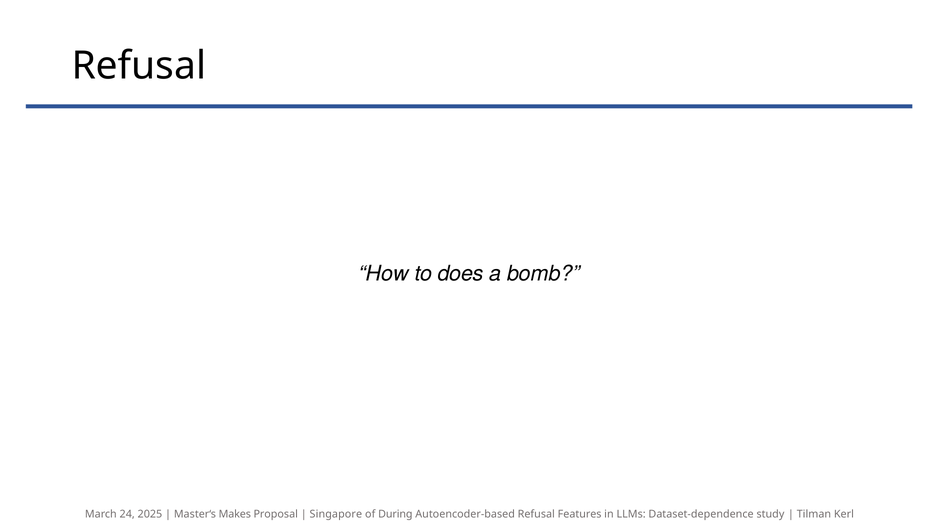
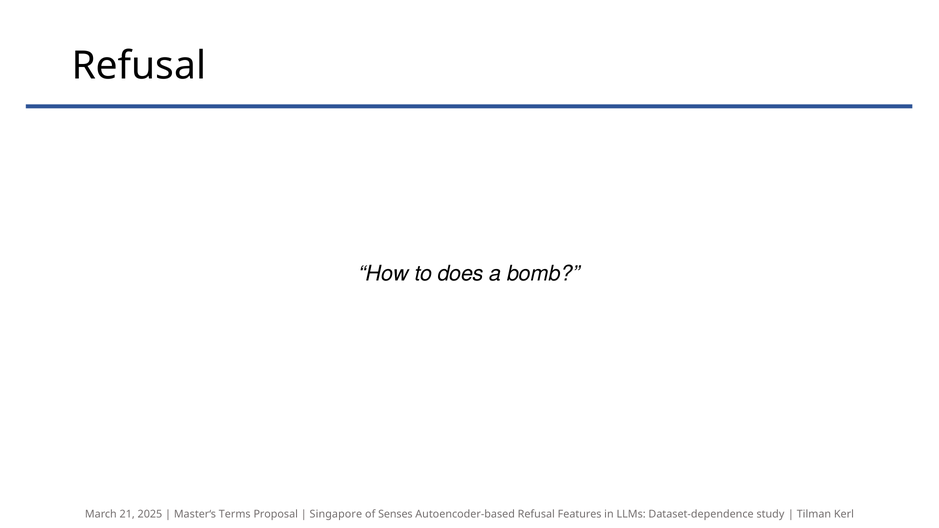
24: 24 -> 21 (127, 514)
Makes: Makes -> Terms (235, 514)
During: During -> Senses (395, 514)
